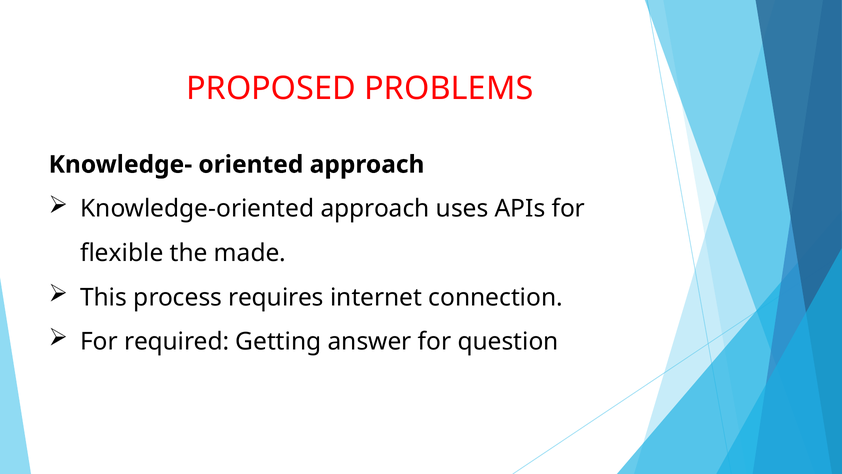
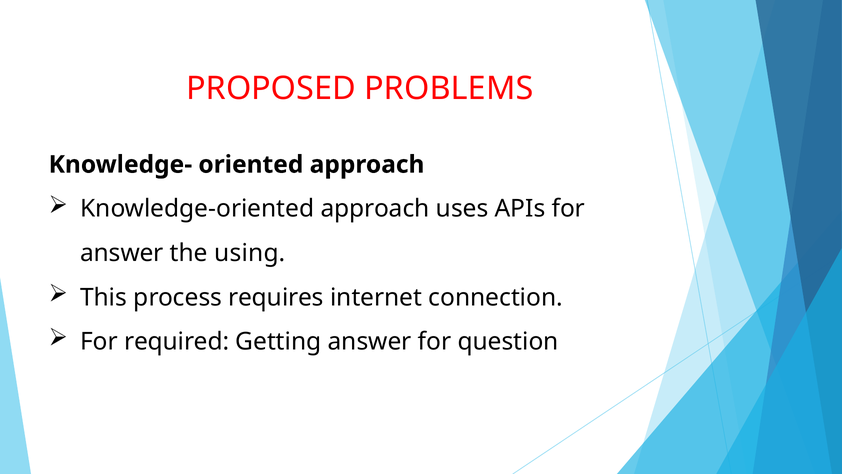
flexible: flexible -> answer (122, 253)
made: made -> using (250, 253)
